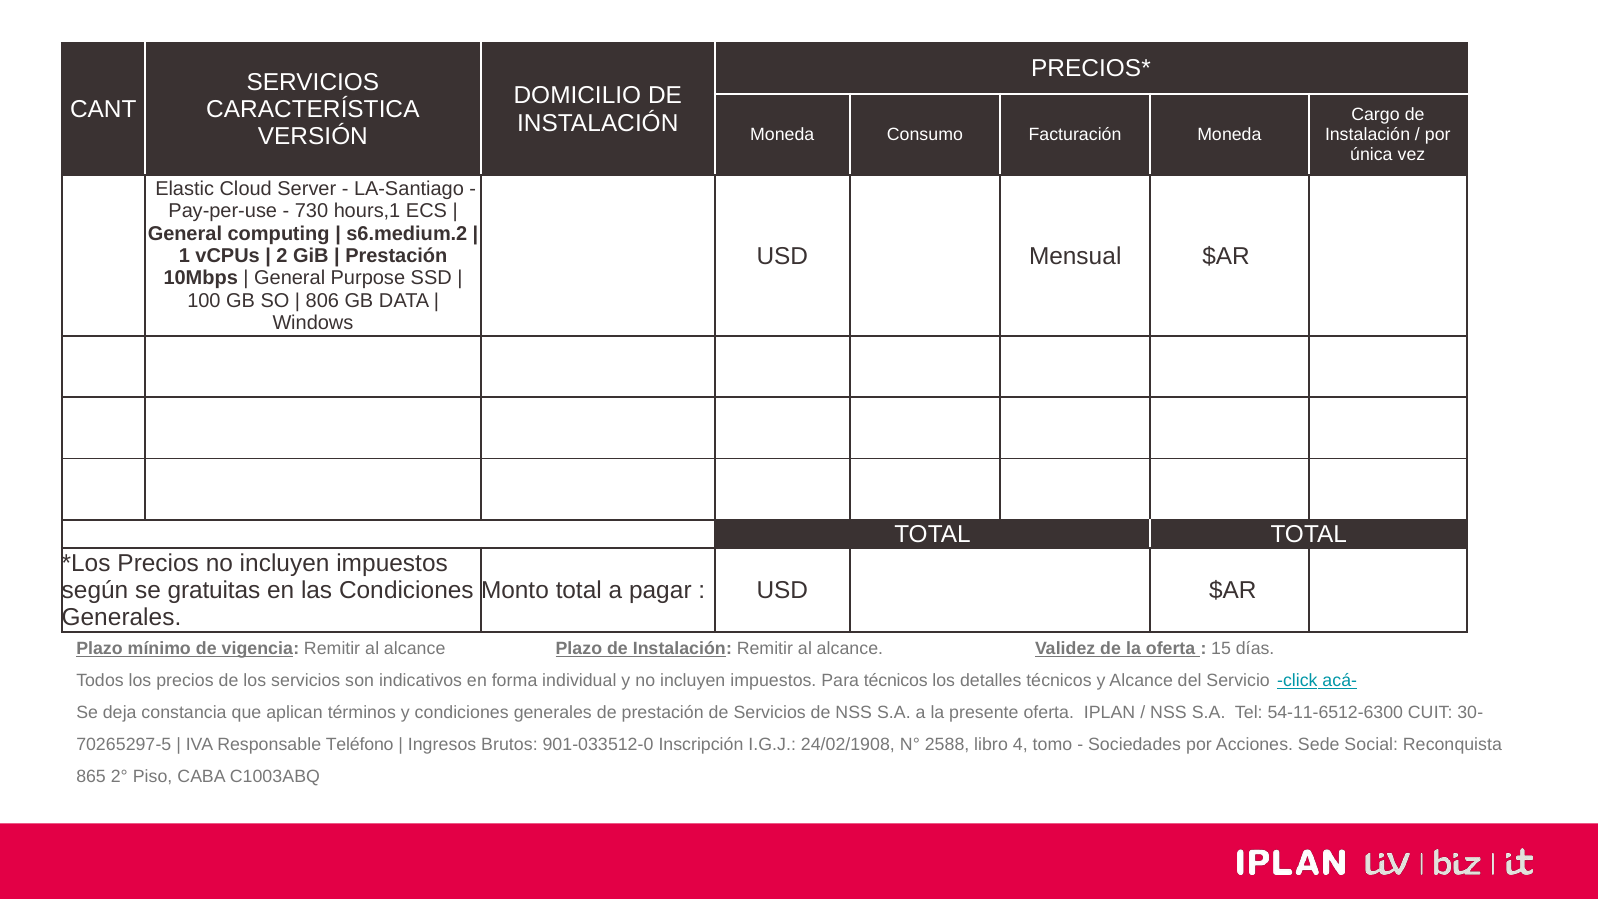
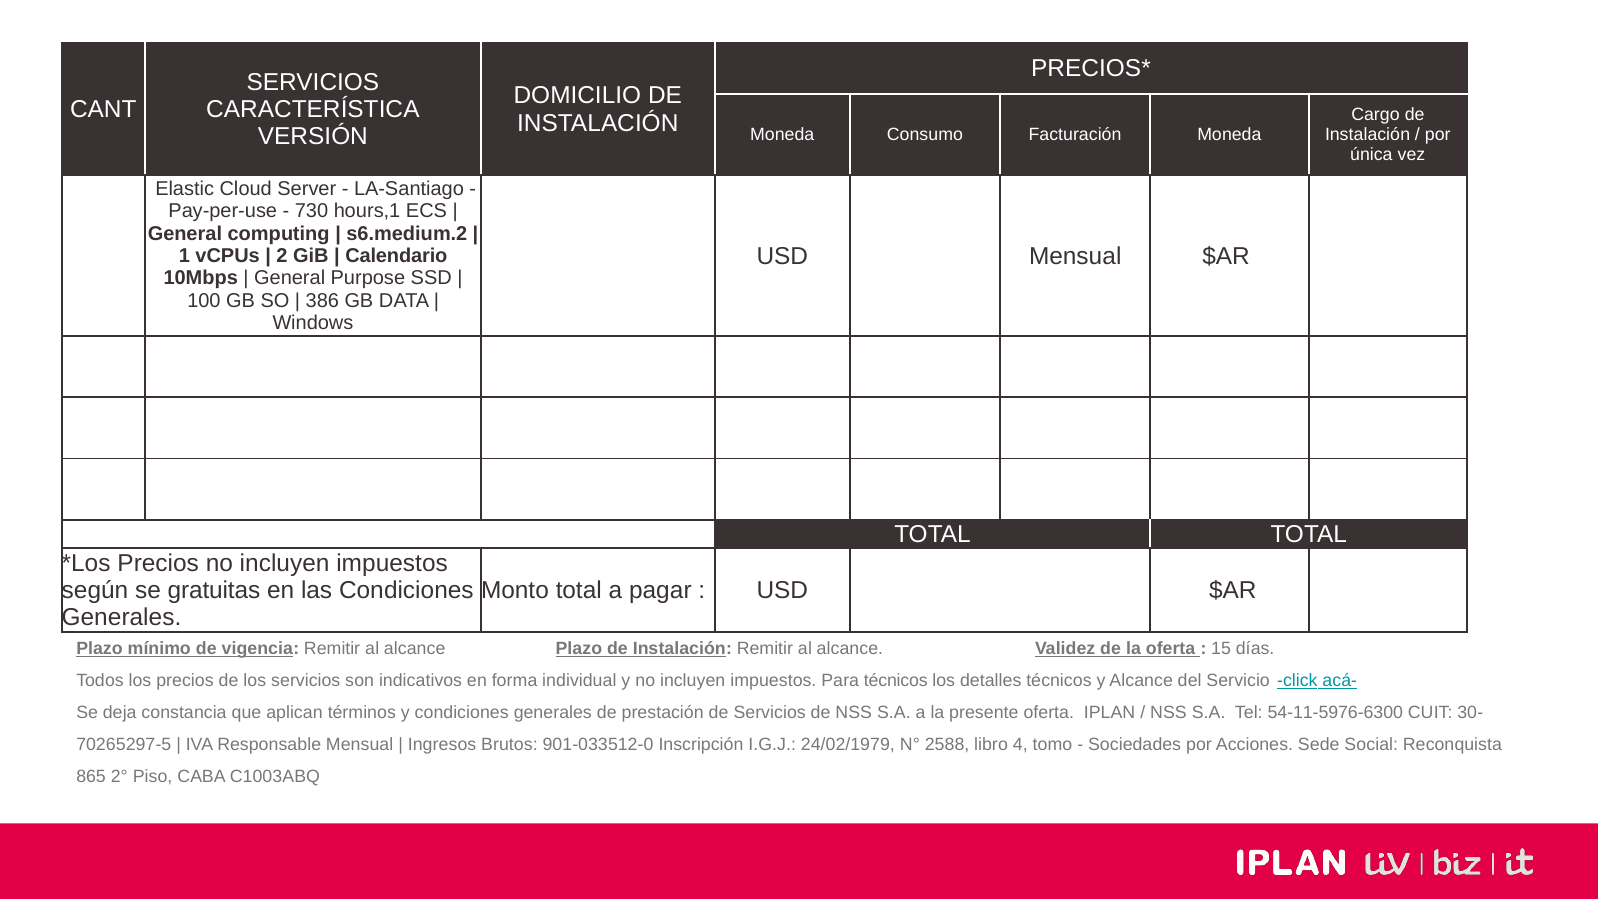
Prestación: Prestación -> Calendario (396, 256)
806: 806 -> 386 (322, 301)
54-11-6512-6300: 54-11-6512-6300 -> 54-11-5976-6300 (1335, 713)
Responsable Teléfono: Teléfono -> Mensual (360, 745)
24/02/1908: 24/02/1908 -> 24/02/1979 (848, 745)
